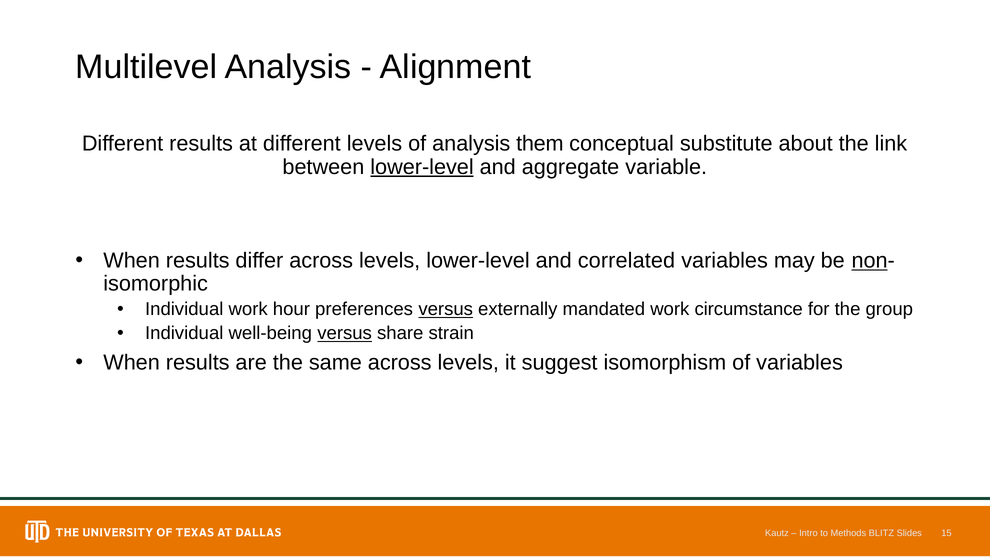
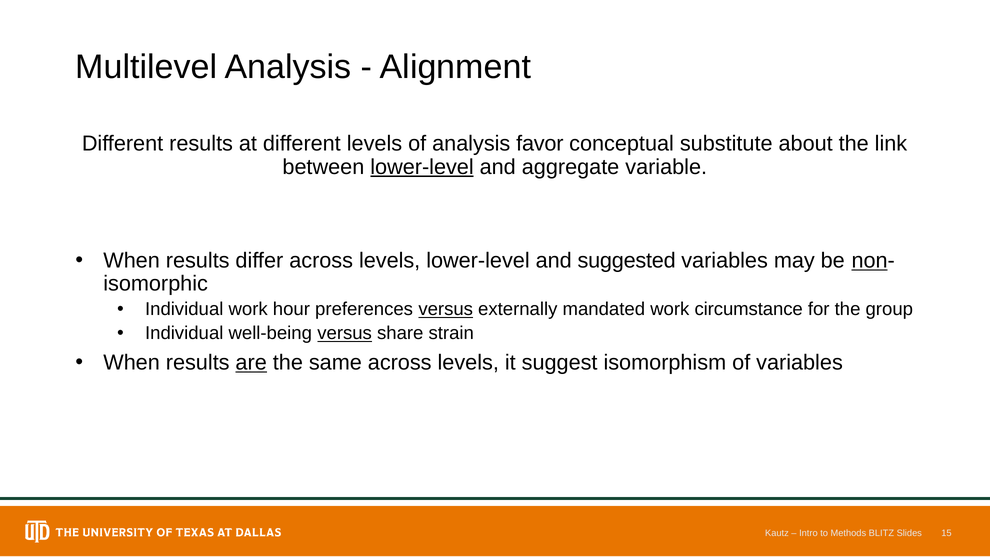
them: them -> favor (540, 144)
correlated: correlated -> suggested (627, 260)
are underline: none -> present (251, 363)
